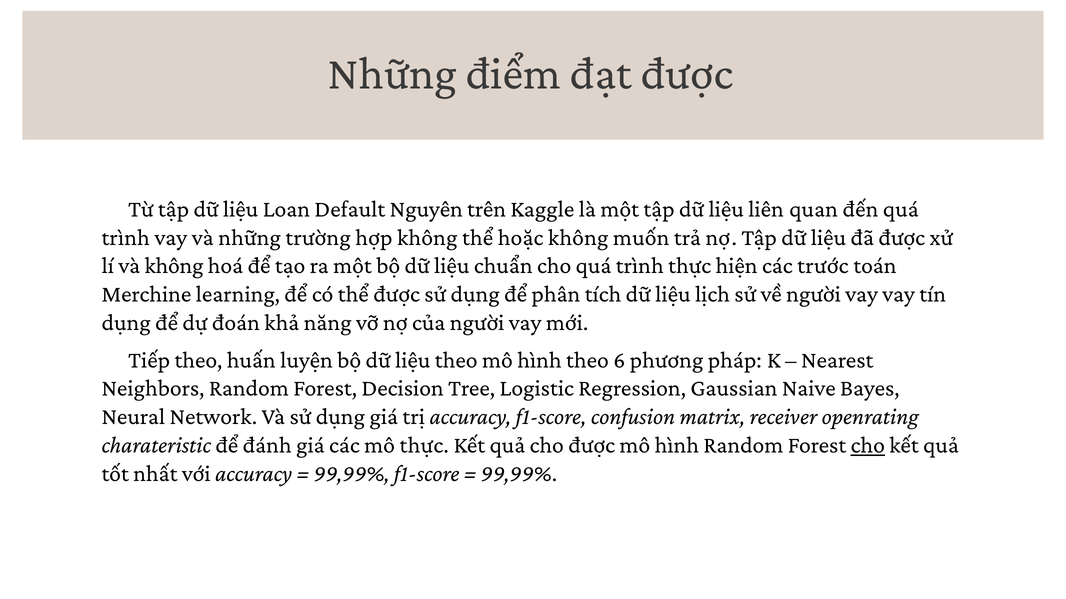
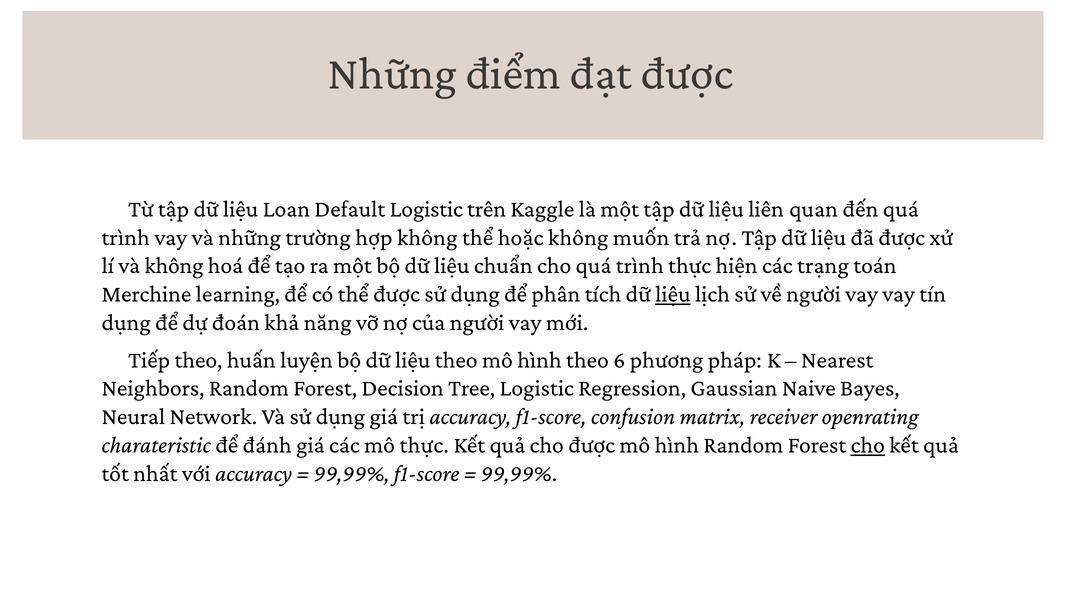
Default Nguyên: Nguyên -> Logistic (426, 209)
trước: trước -> trạng (823, 266)
liệu underline: none -> present (673, 294)
